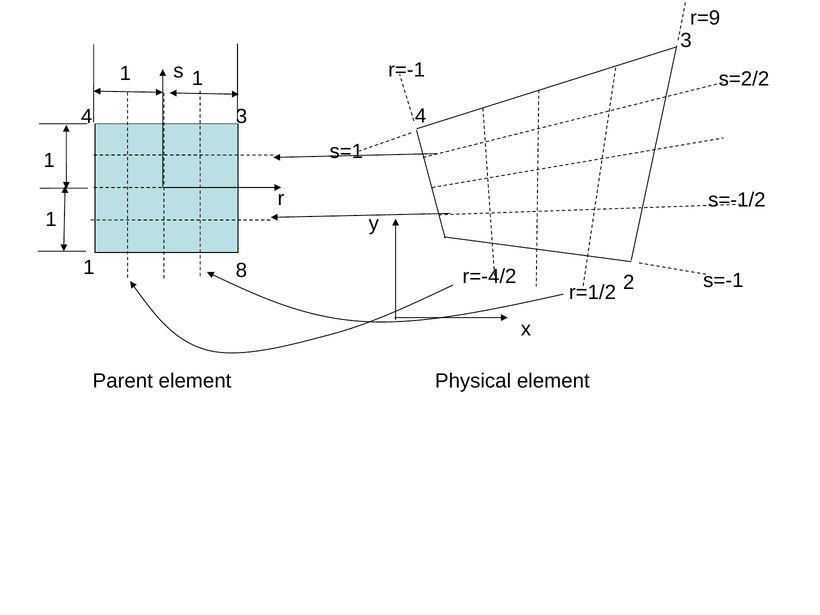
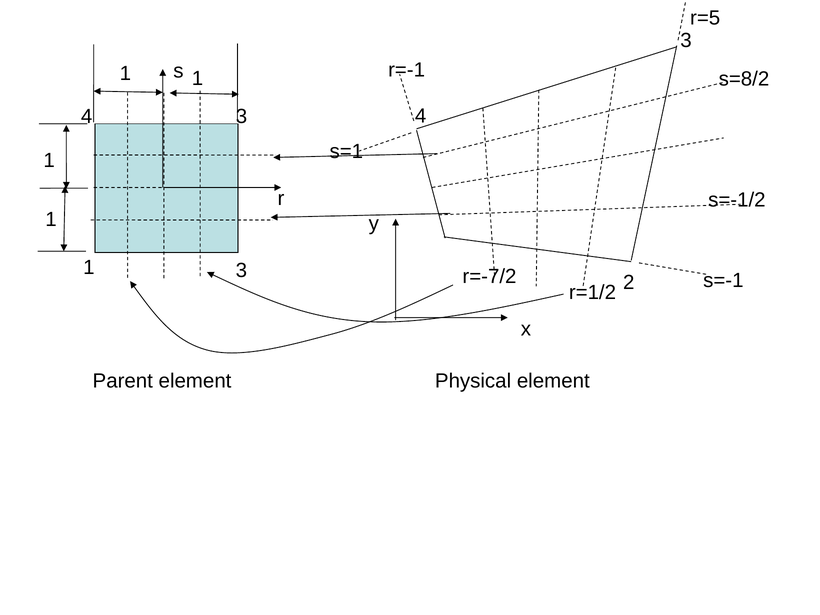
r=9: r=9 -> r=5 (705, 18)
s=2/2: s=2/2 -> s=8/2 (744, 79)
1 8: 8 -> 3 (241, 270)
r=-4/2: r=-4/2 -> r=-7/2 (489, 277)
